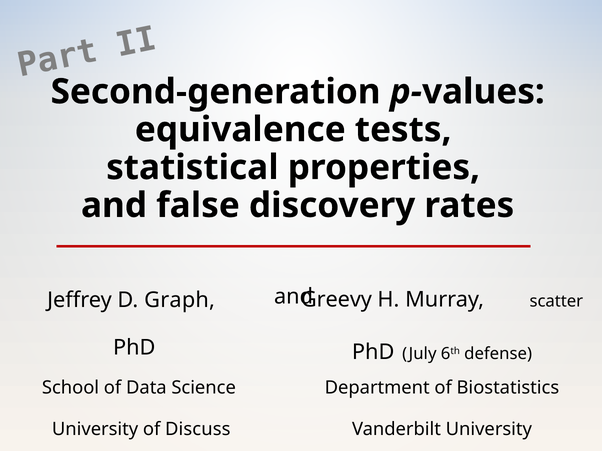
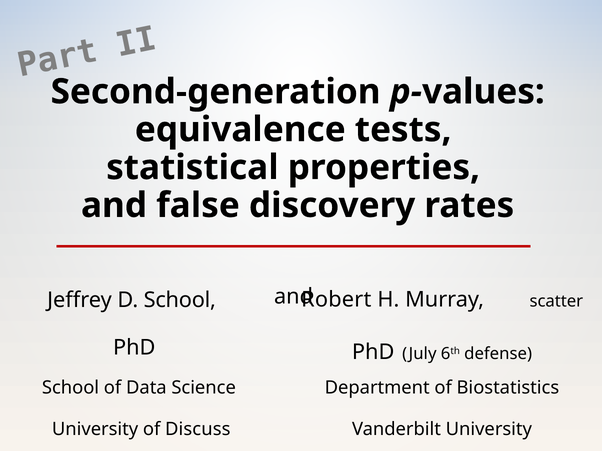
Greevy: Greevy -> Robert (336, 300)
D Graph: Graph -> School (180, 301)
